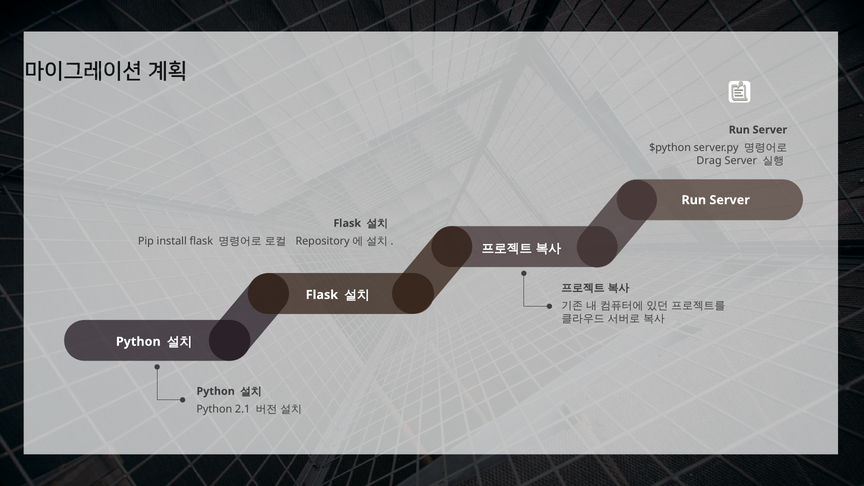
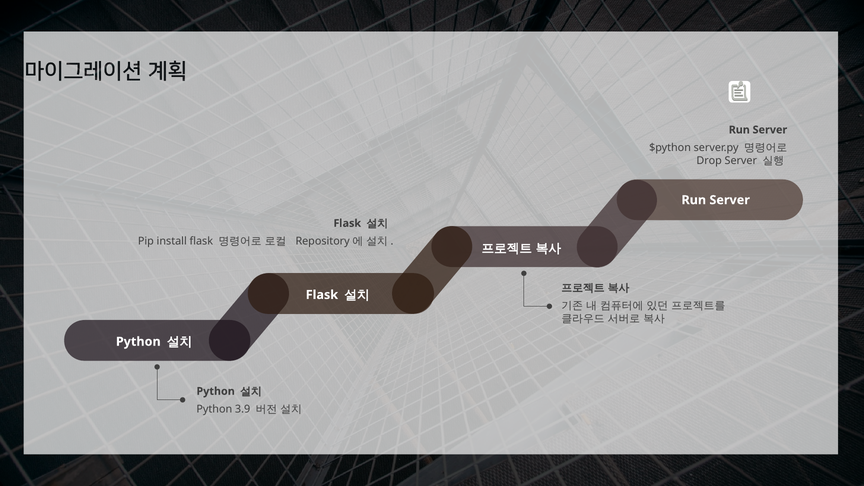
Drag: Drag -> Drop (709, 161)
2.1: 2.1 -> 3.9 (243, 409)
